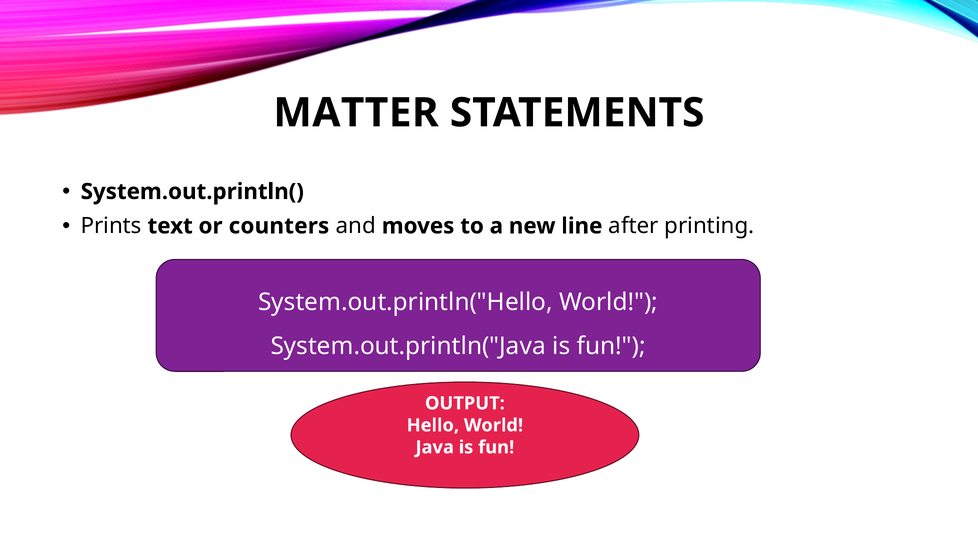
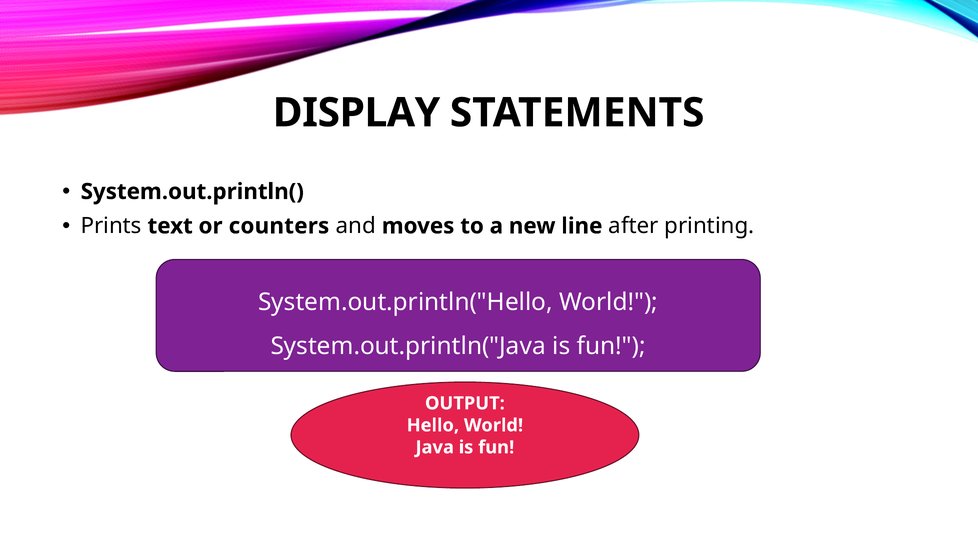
MATTER: MATTER -> DISPLAY (356, 113)
